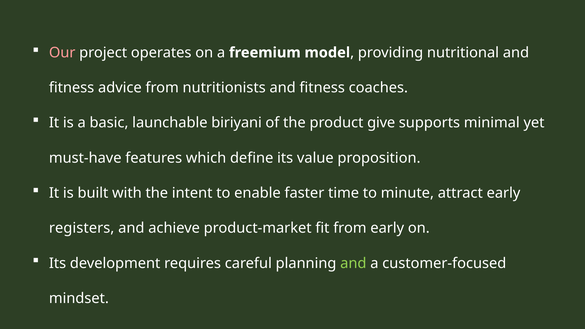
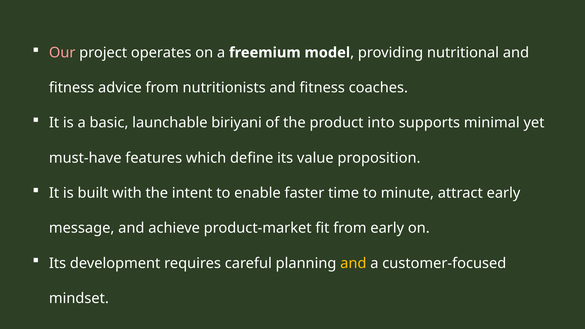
give: give -> into (381, 123)
registers: registers -> message (82, 228)
and colour: light green -> yellow (353, 263)
